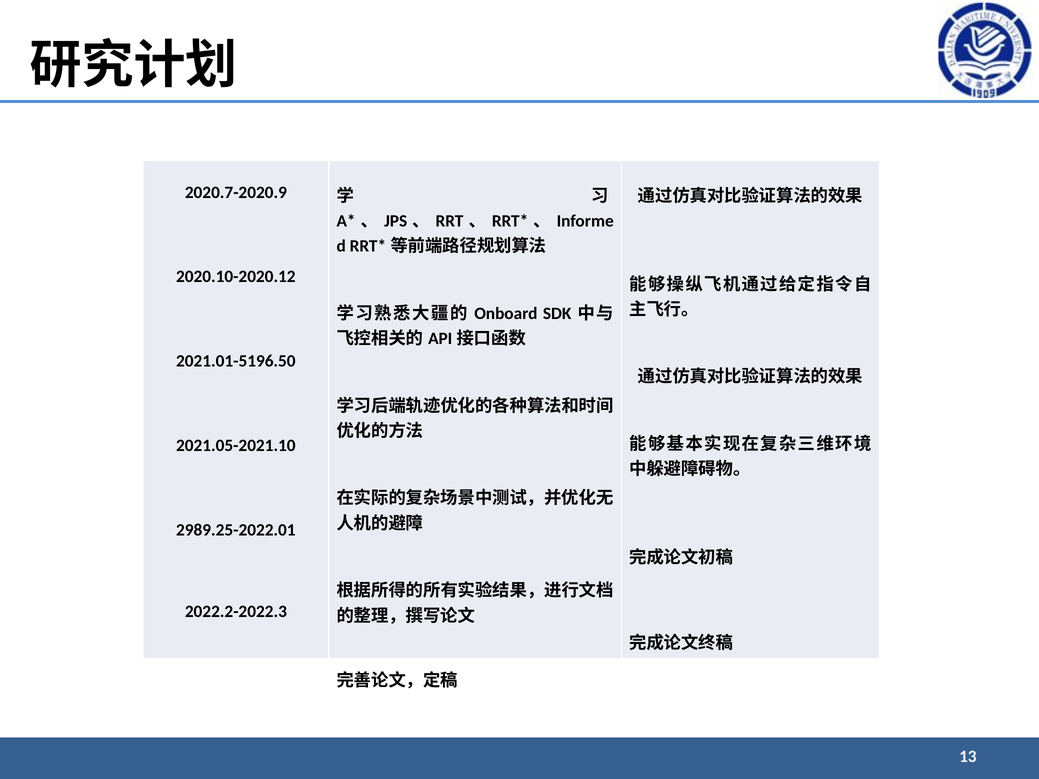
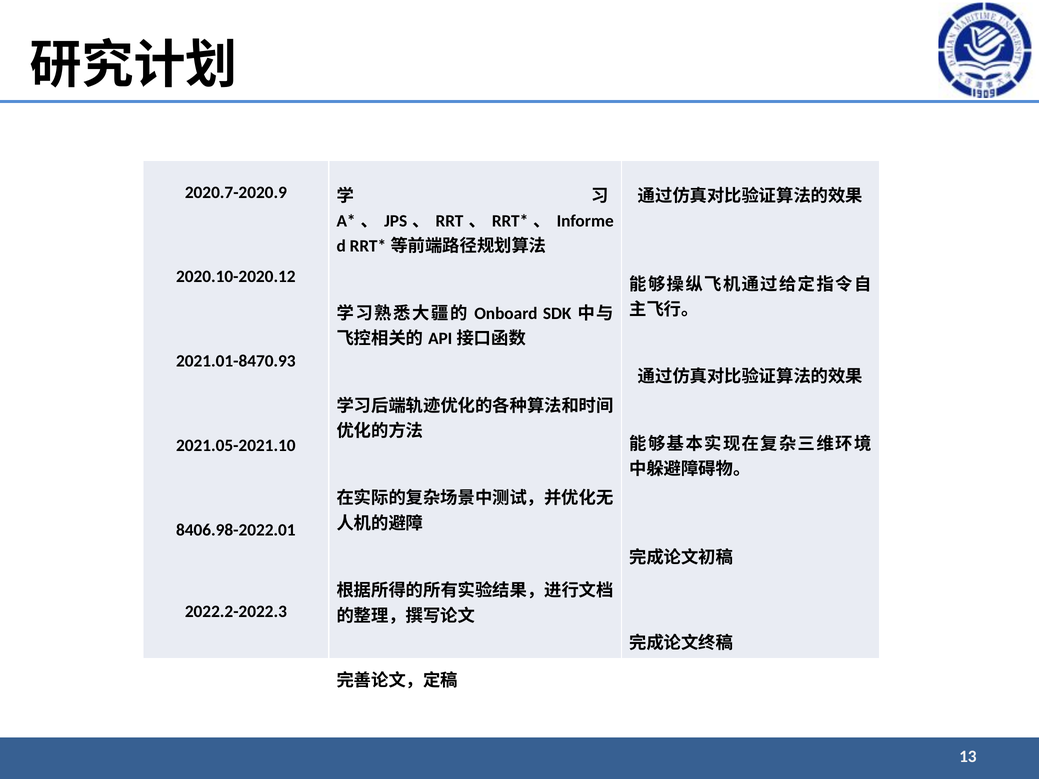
2021.01-5196.50: 2021.01-5196.50 -> 2021.01-8470.93 (236, 361)
2989.25-2022.01: 2989.25-2022.01 -> 8406.98-2022.01 (236, 530)
